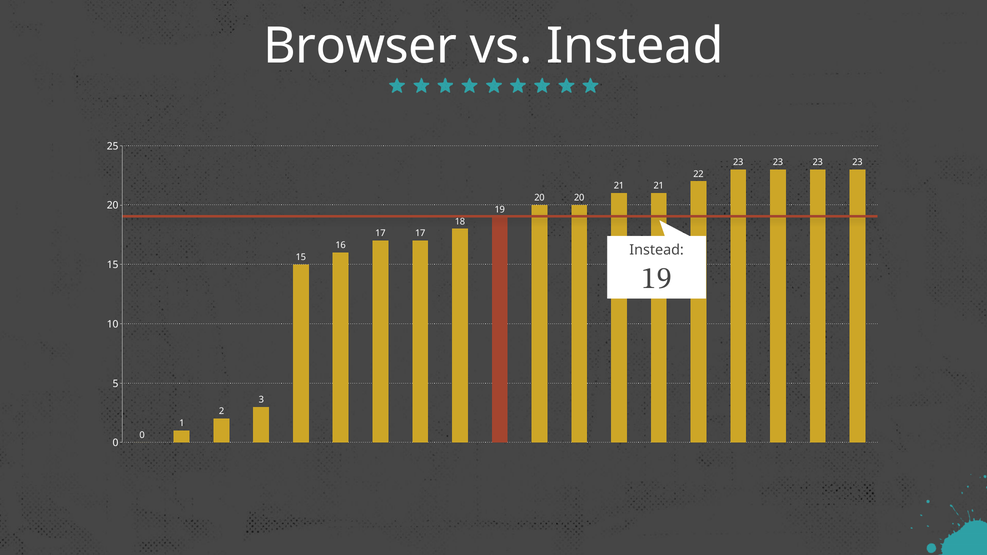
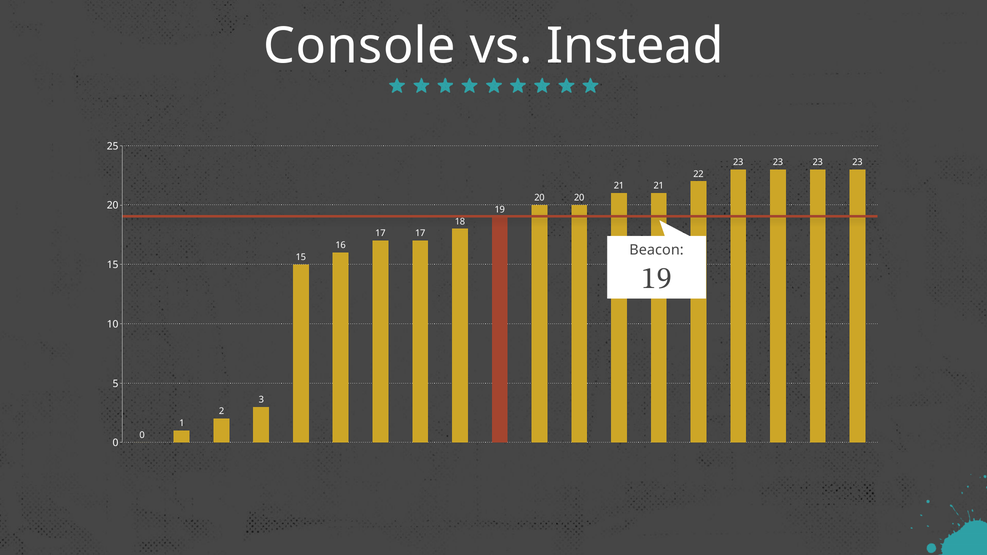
Browser: Browser -> Console (360, 46)
Instead: Instead -> Beacon (657, 250)
